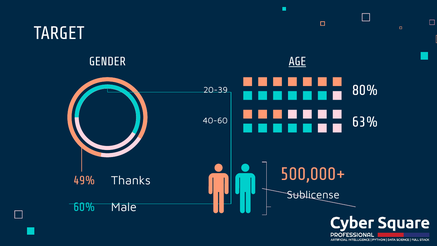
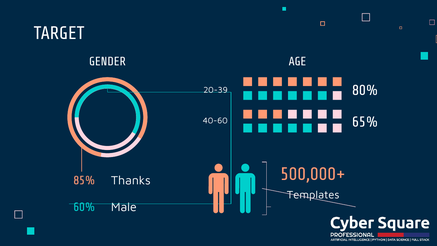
AGE underline: present -> none (297, 61)
63%: 63% -> 65% (365, 122)
49%: 49% -> 85% (84, 180)
Sublicense: Sublicense -> Templates (313, 195)
